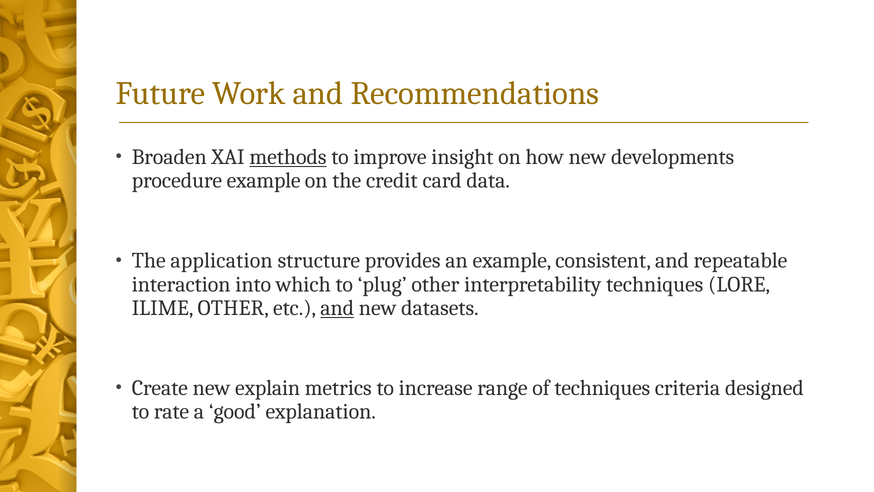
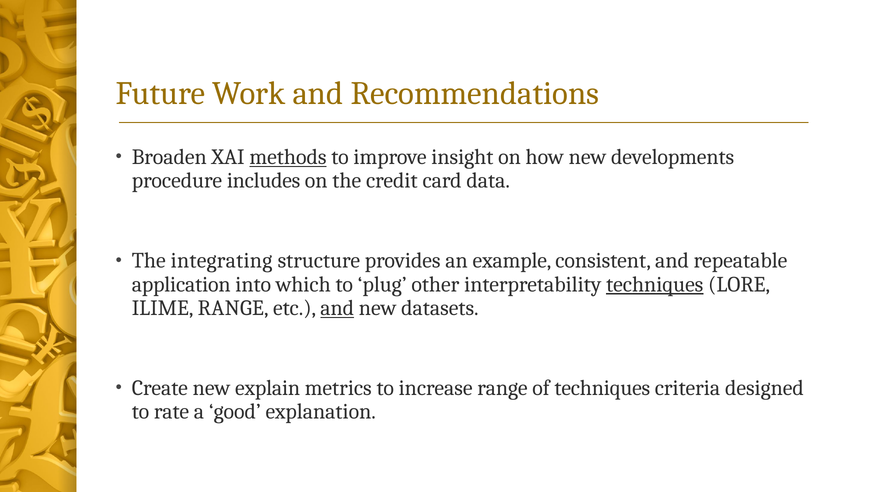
procedure example: example -> includes (264, 181)
application: application -> integrating (222, 261)
interaction: interaction -> application (181, 284)
techniques underline: none -> present (655, 284)
ILIME OTHER: OTHER -> RANGE (233, 308)
